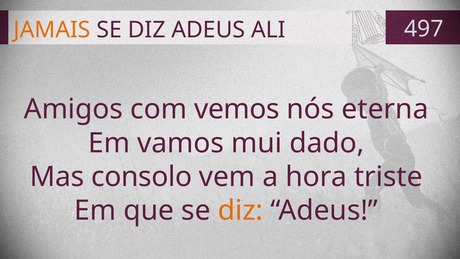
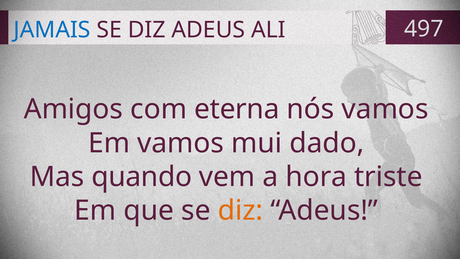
JAMAIS colour: orange -> blue (52, 30)
vemos: vemos -> eterna (237, 109)
nós eterna: eterna -> vamos (385, 109)
consolo: consolo -> quando (142, 177)
